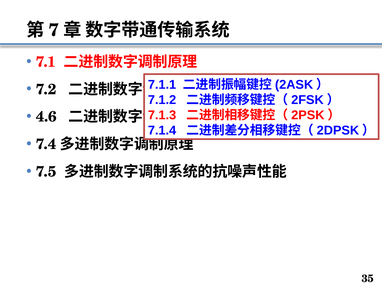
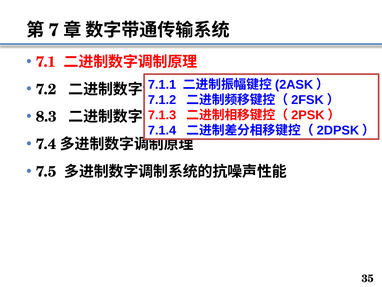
4.6: 4.6 -> 8.3 (46, 117)
